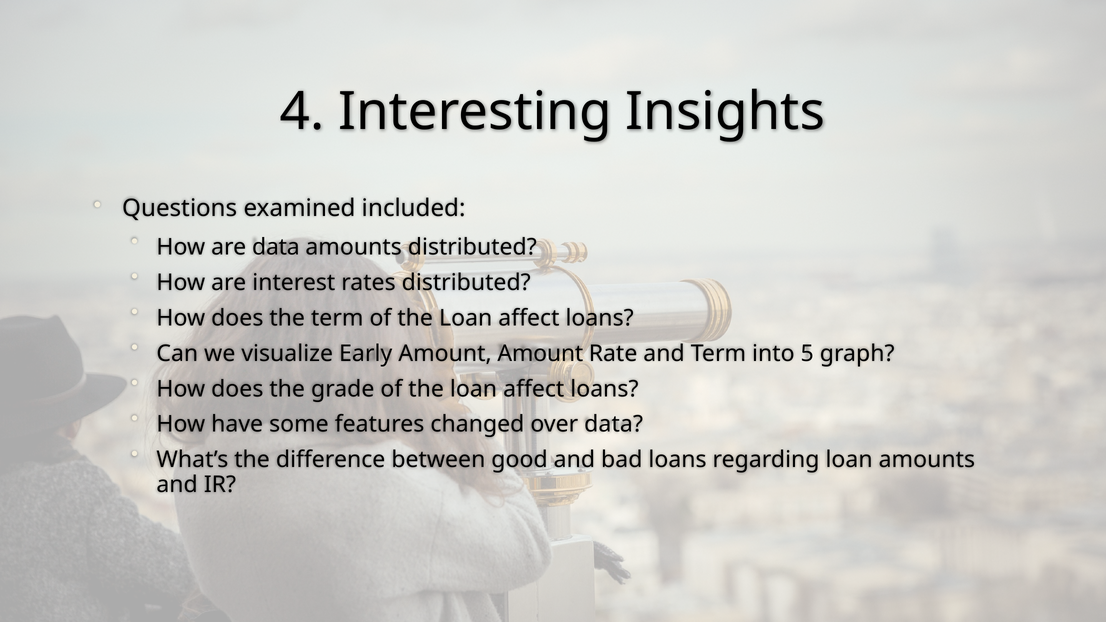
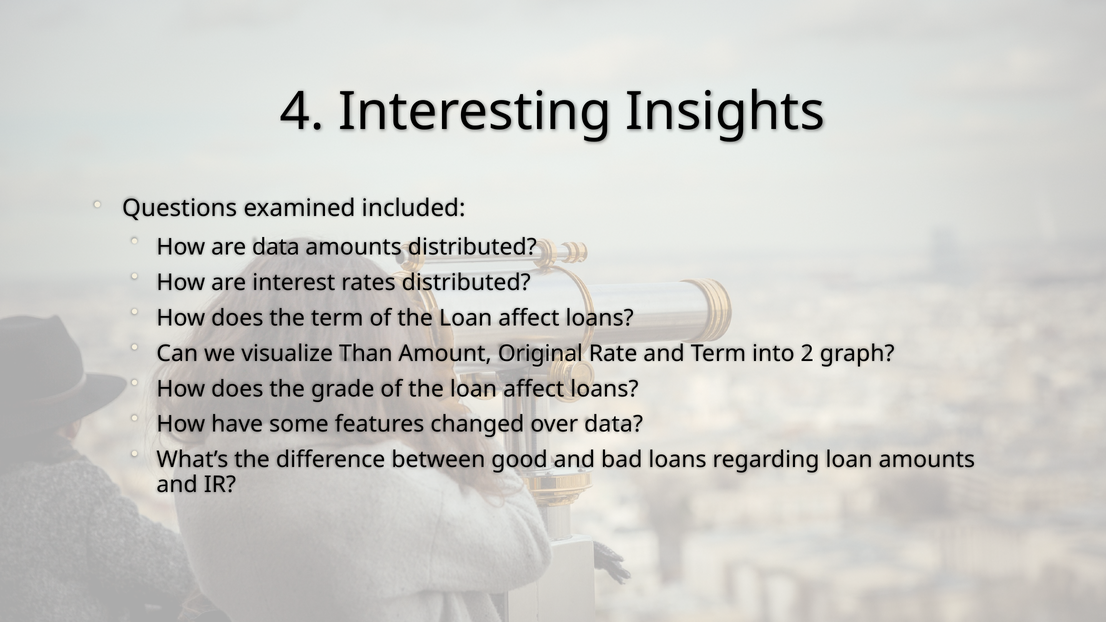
Early: Early -> Than (366, 354)
Amount Amount: Amount -> Original (540, 354)
5: 5 -> 2 (807, 354)
